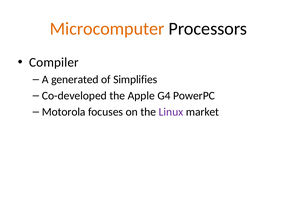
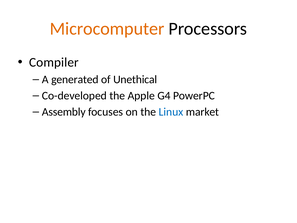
Simplifies: Simplifies -> Unethical (135, 79)
Motorola: Motorola -> Assembly (64, 112)
Linux colour: purple -> blue (171, 112)
